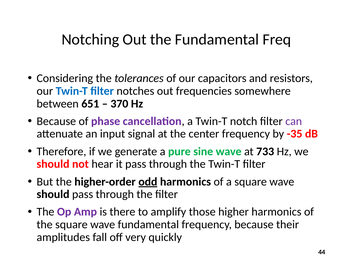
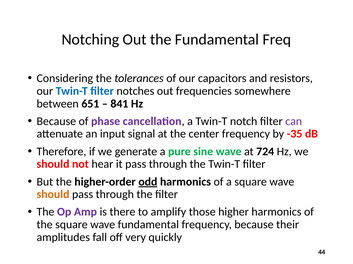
370: 370 -> 841 (119, 104)
733: 733 -> 724 (265, 152)
should colour: black -> orange (53, 195)
